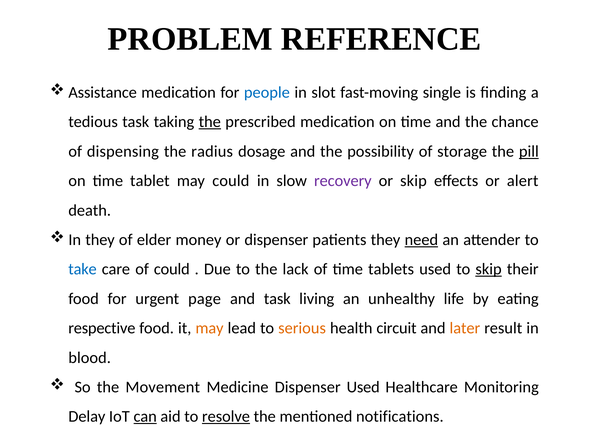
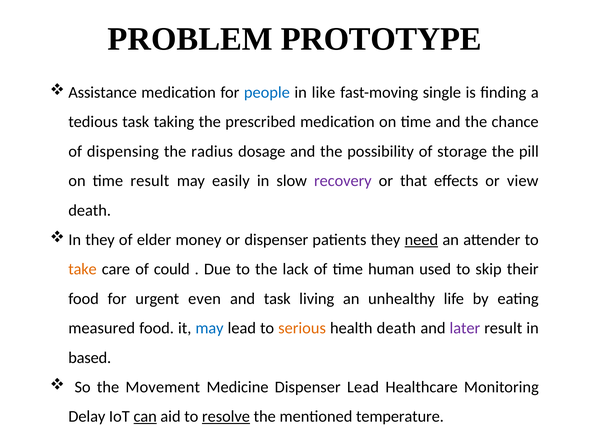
REFERENCE: REFERENCE -> PROTOTYPE (381, 39)
slot: slot -> like (323, 92)
the underline: present -> none (210, 122)
pill underline: present -> none (529, 151)
time tablet: tablet -> result (150, 181)
may could: could -> easily (231, 181)
or skip: skip -> that (414, 181)
alert: alert -> view (523, 181)
take colour: blue -> orange (83, 269)
tablets: tablets -> human (391, 269)
skip underline: present -> none (489, 269)
page: page -> even (205, 299)
respective: respective -> measured (102, 328)
may colour: orange -> blue (209, 328)
health circuit: circuit -> death (396, 328)
later colour: orange -> purple (465, 328)
blood: blood -> based (90, 357)
Dispenser Used: Used -> Lead (363, 387)
notifications: notifications -> temperature (400, 416)
